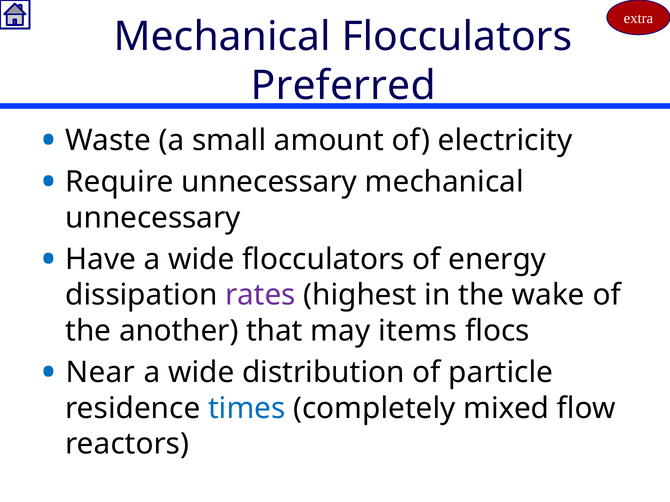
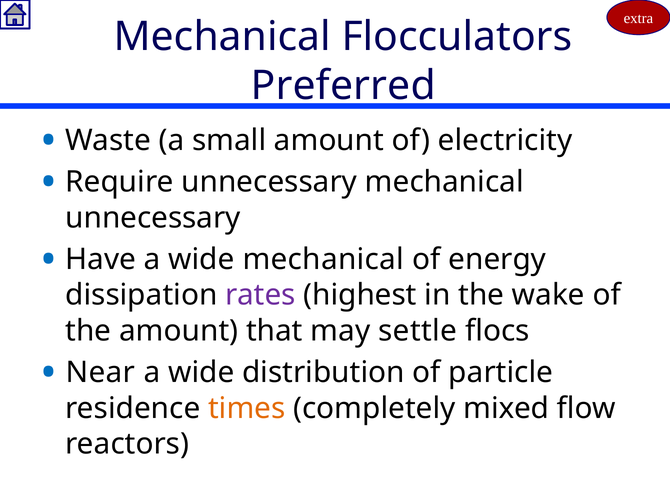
wide flocculators: flocculators -> mechanical (323, 260)
the another: another -> amount (179, 331)
items: items -> settle (418, 331)
times colour: blue -> orange (247, 409)
